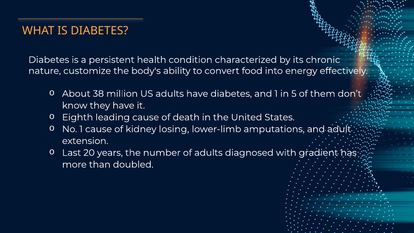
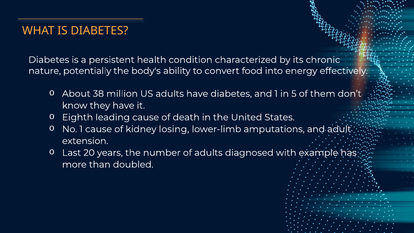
customize: customize -> potentially (87, 71)
gradient: gradient -> example (318, 153)
